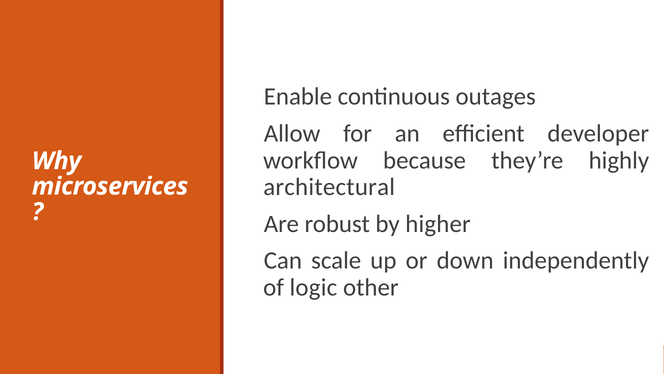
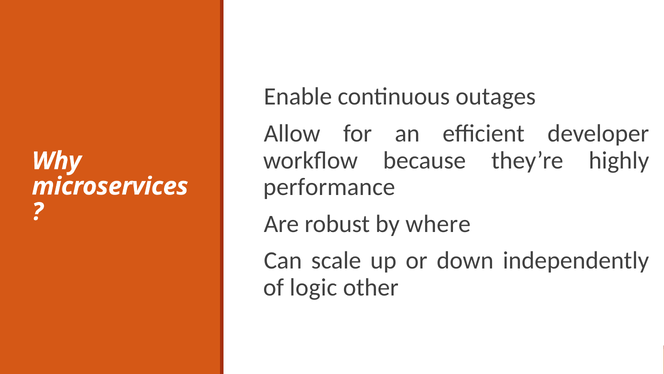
architectural: architectural -> performance (329, 187)
higher: higher -> where (438, 224)
